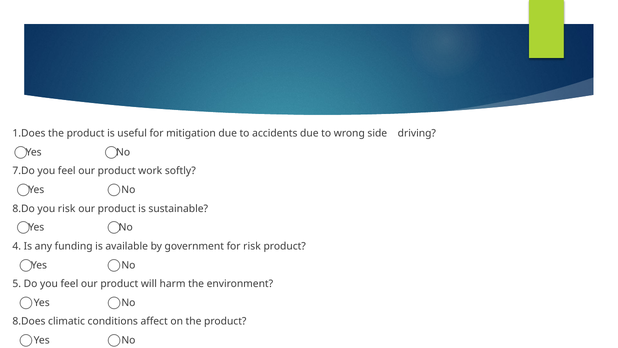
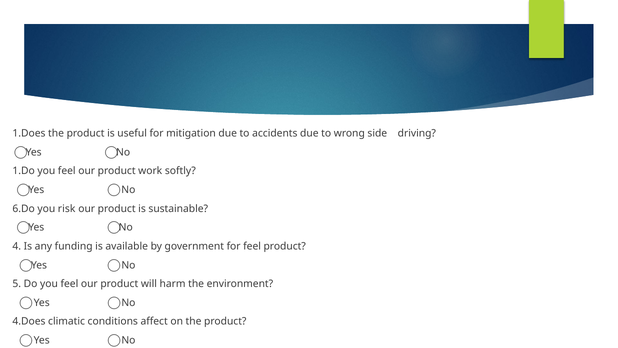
7.Do: 7.Do -> 1.Do (24, 171)
8.Do: 8.Do -> 6.Do (24, 208)
for risk: risk -> feel (252, 246)
8.Does: 8.Does -> 4.Does (29, 321)
